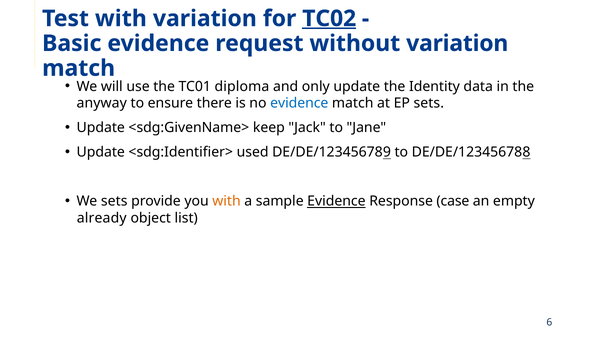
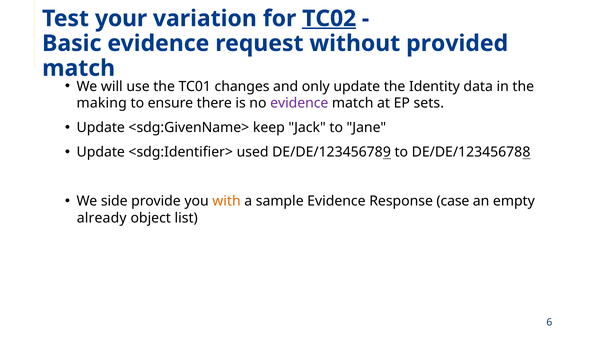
Test with: with -> your (121, 19)
without variation: variation -> provided (457, 43)
diploma: diploma -> changes (242, 86)
anyway: anyway -> making (102, 103)
evidence colour: blue -> purple (299, 103)
We sets: sets -> side (114, 201)
Evidence underline: present -> none (336, 201)
